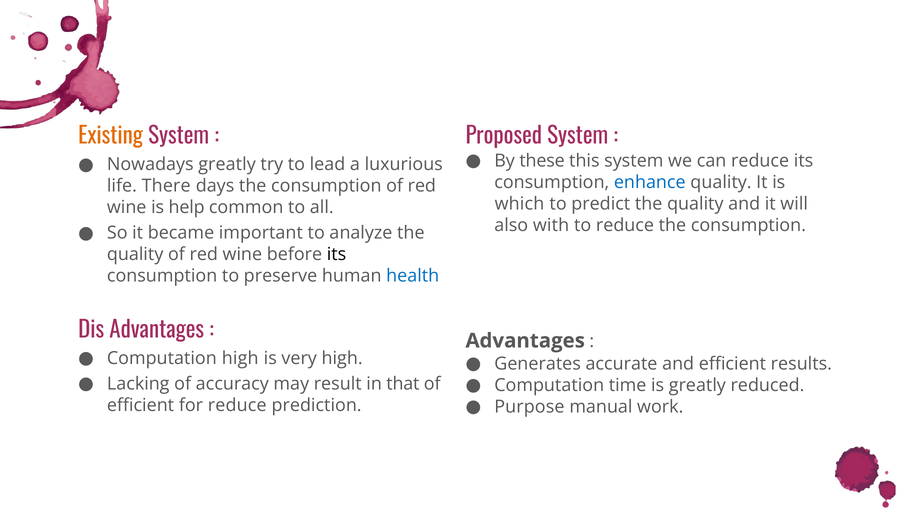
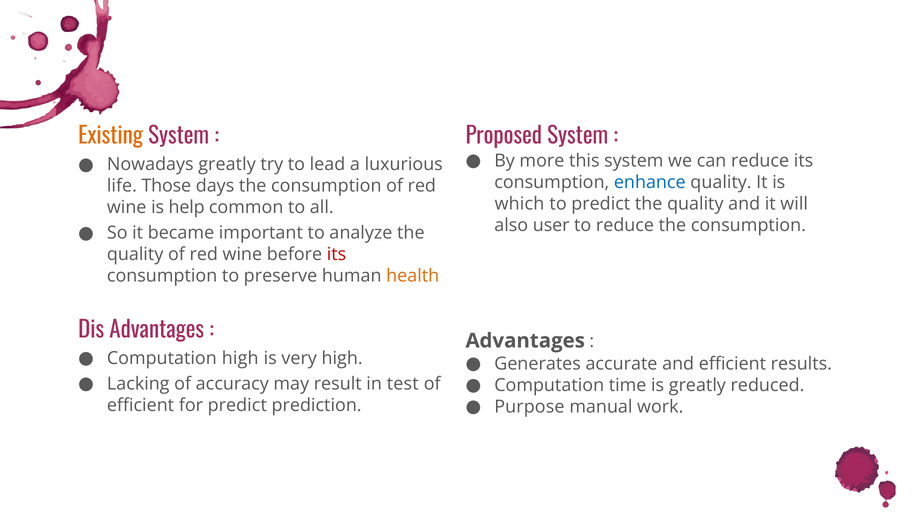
these: these -> more (542, 160)
There: There -> Those (166, 186)
with: with -> user (551, 225)
its colour: black -> red (337, 254)
health colour: blue -> orange (413, 276)
that: that -> test (403, 383)
for reduce: reduce -> predict (237, 405)
